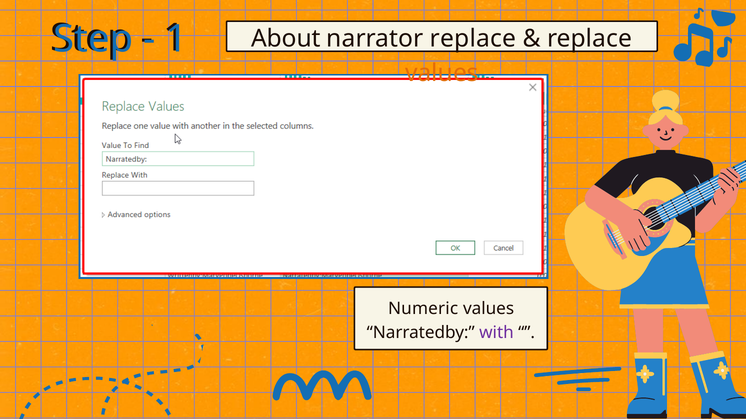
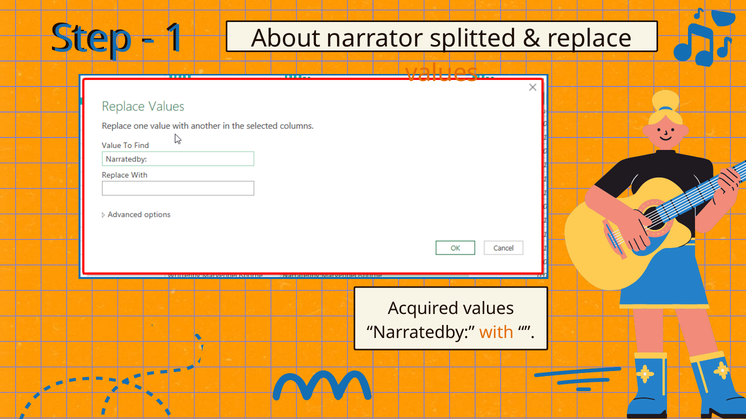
narrator replace: replace -> splitted (473, 39)
Numeric: Numeric -> Acquired (423, 309)
with colour: purple -> orange (496, 333)
